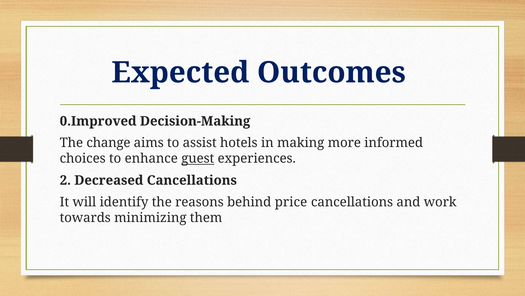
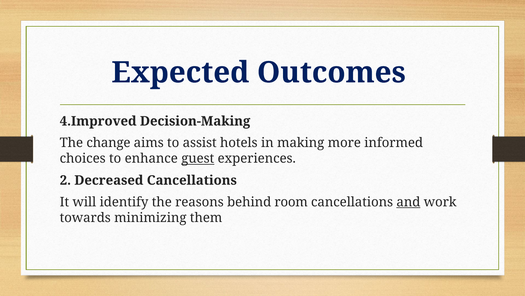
0.Improved: 0.Improved -> 4.Improved (98, 121)
price: price -> room (291, 202)
and underline: none -> present (408, 202)
